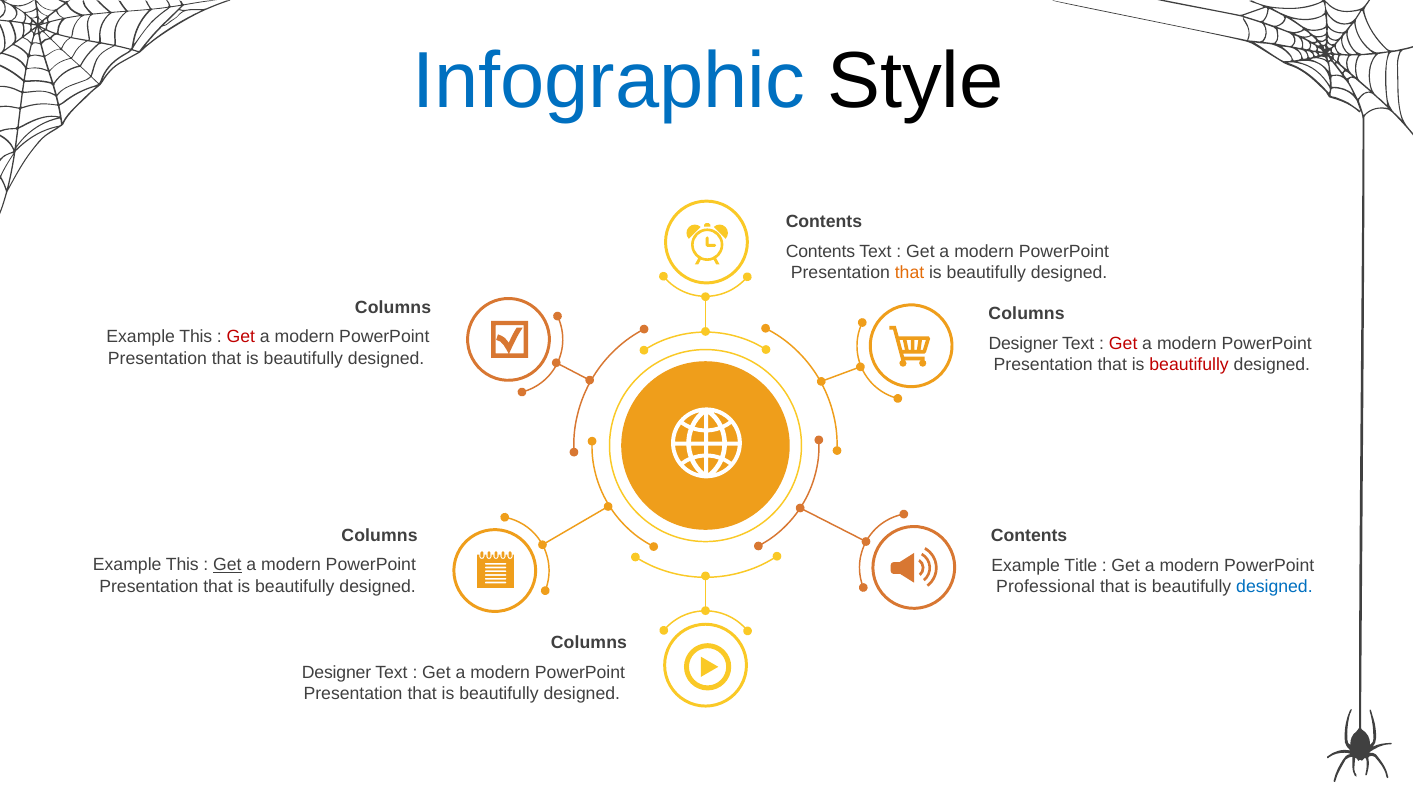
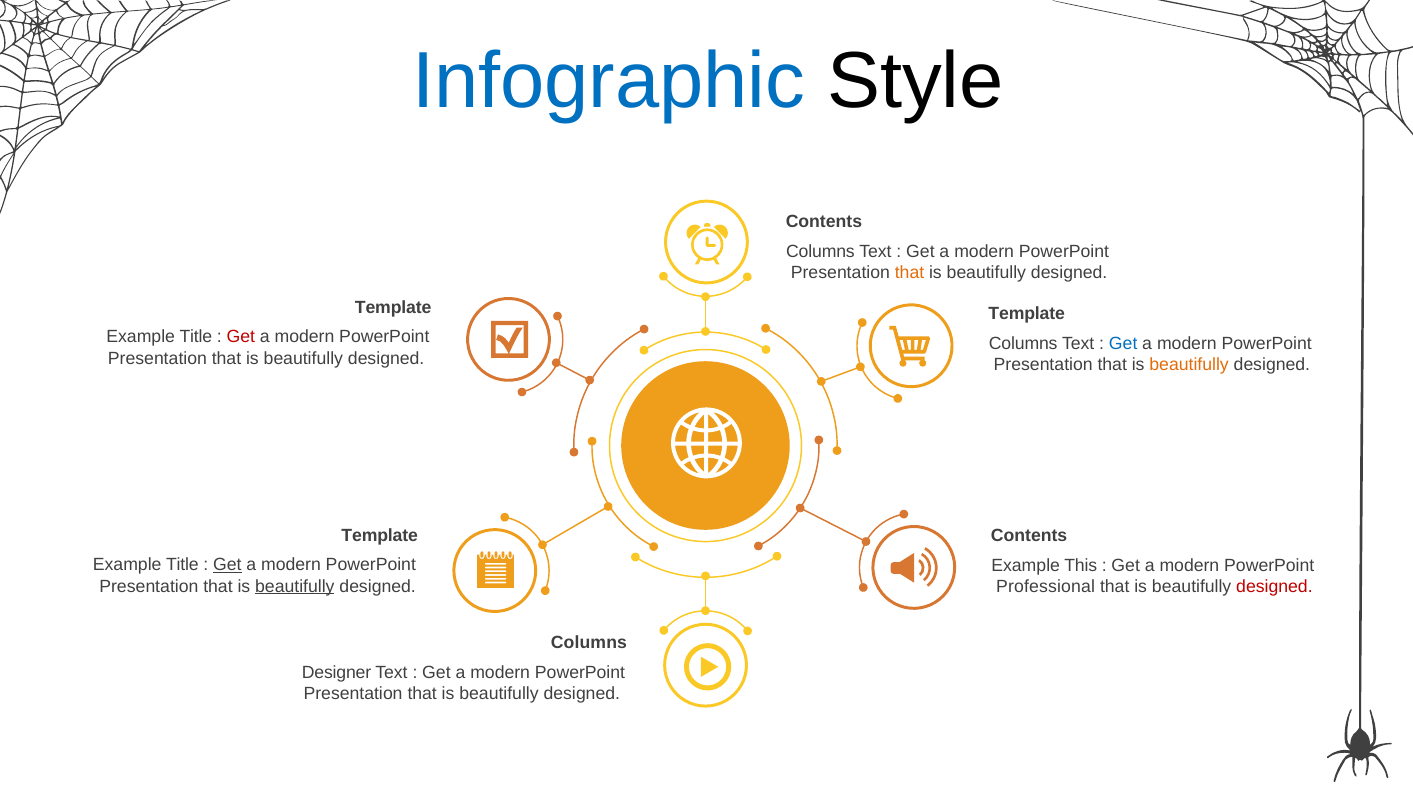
Contents: Contents -> Columns (820, 252)
Columns: Columns -> Template (393, 307)
Columns: Columns -> Template (1027, 314)
This: This -> Title (196, 337)
Designer: Designer -> Columns (1023, 343)
Get colour: red -> blue (1123, 343)
beautifully colour: red -> orange (1189, 365)
Columns: Columns -> Template (380, 535)
This: This -> Title (182, 565)
Title: Title -> This (1081, 566)
beautifully underline: none -> present (295, 586)
designed colour: blue -> red (1274, 587)
